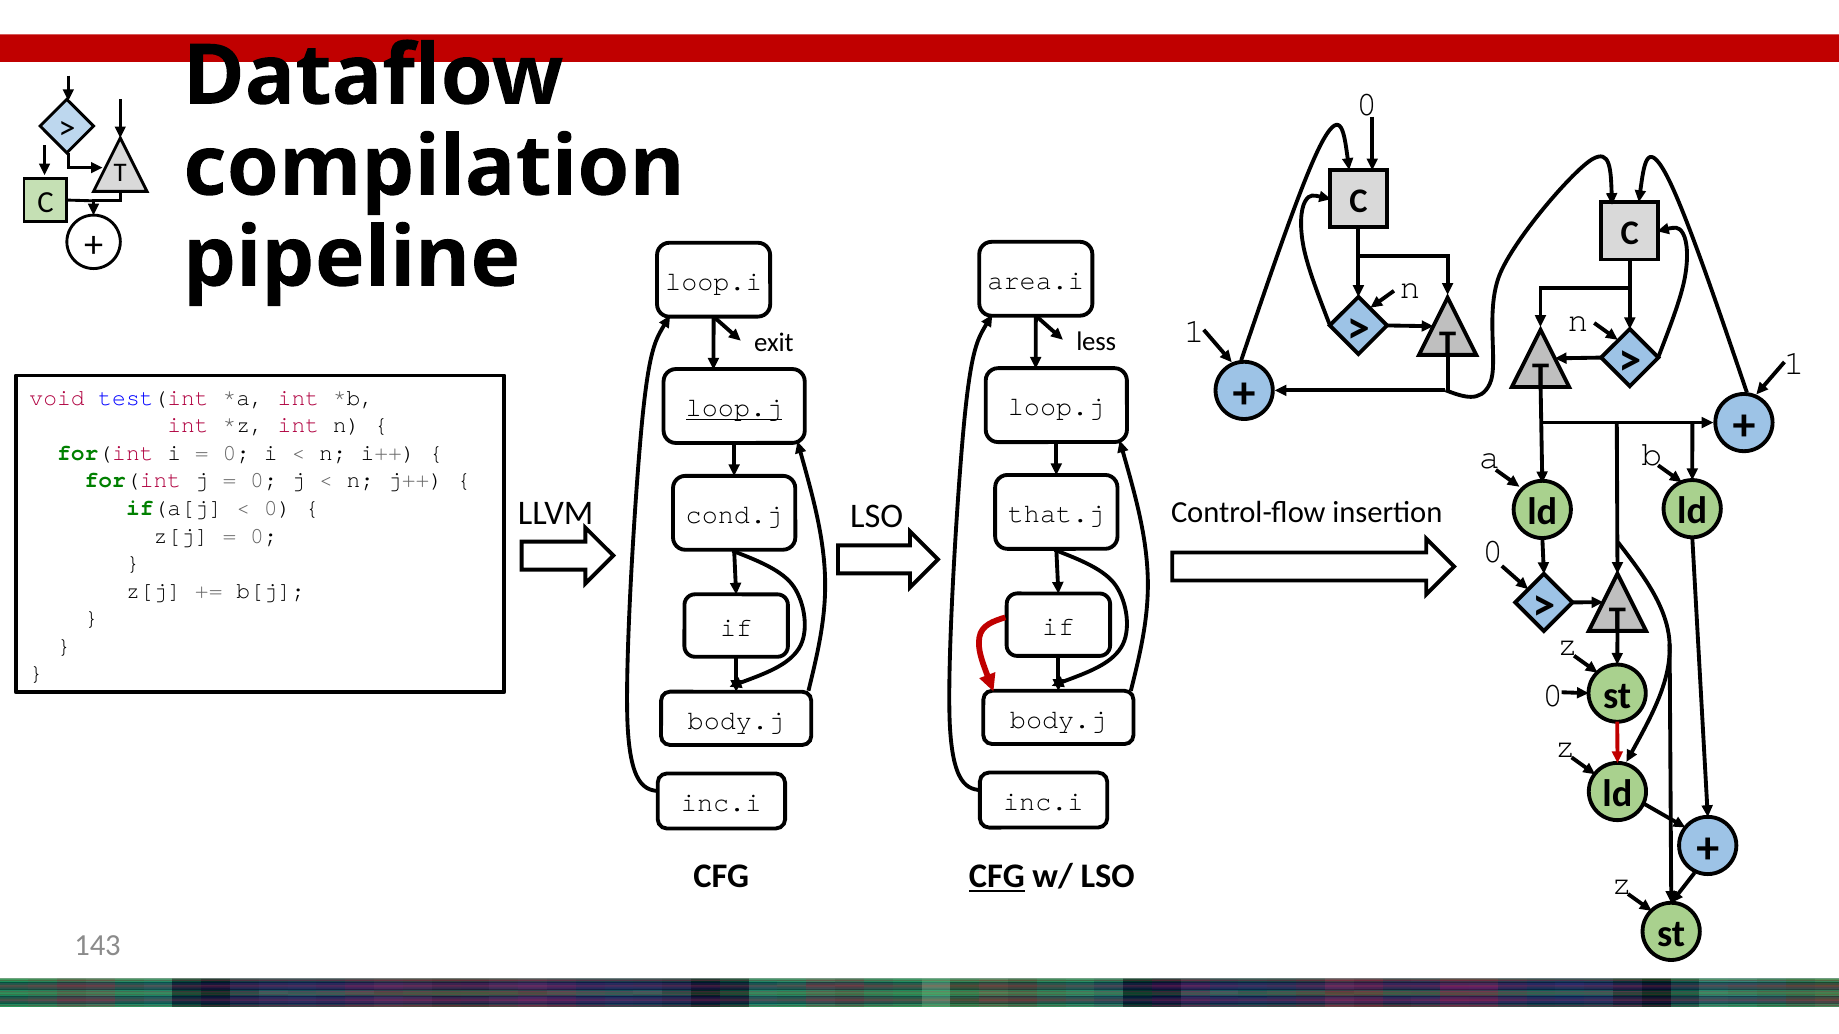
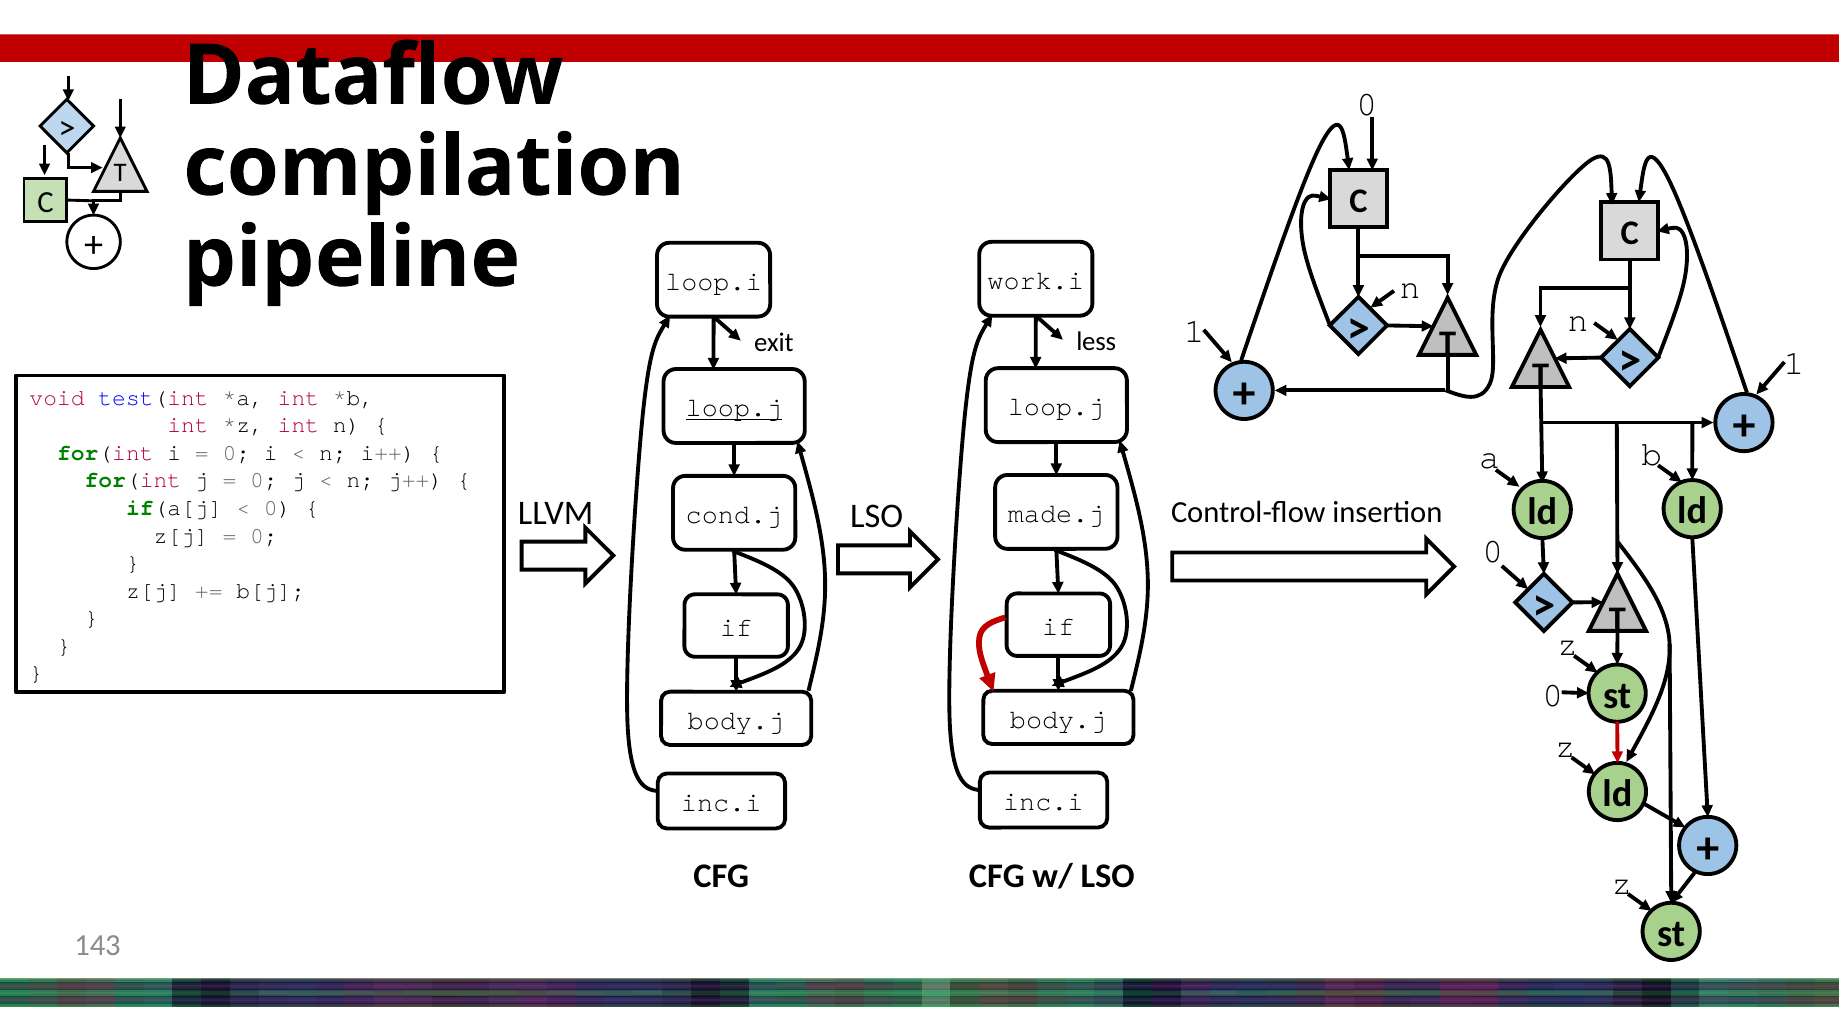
area.i: area.i -> work.i (1036, 281)
that.j: that.j -> made.j (1056, 514)
CFG underline: present -> none (997, 876)
